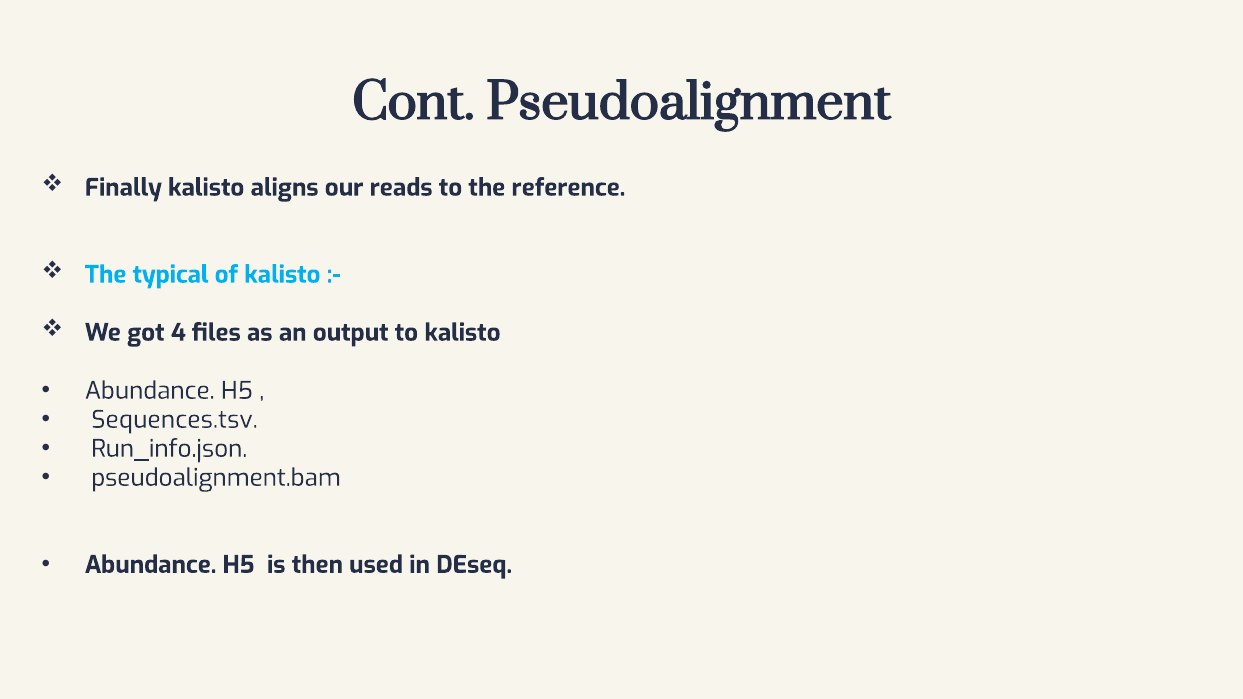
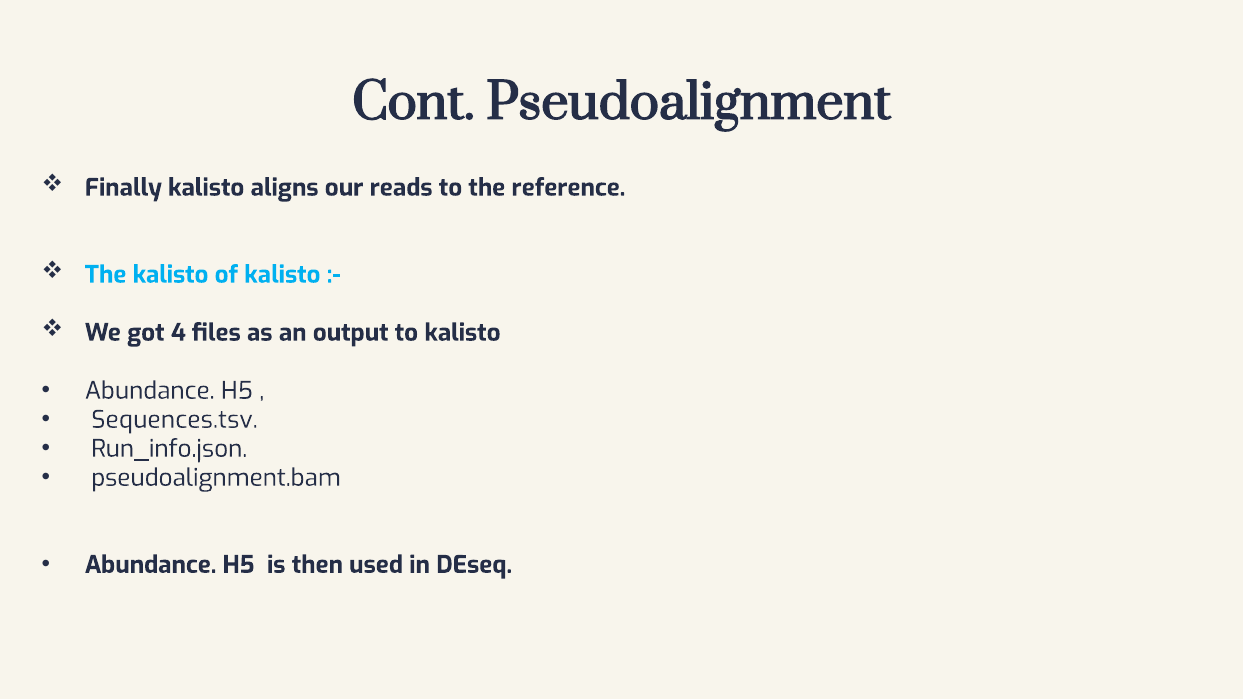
The typical: typical -> kalisto (171, 275)
